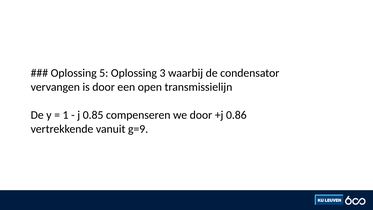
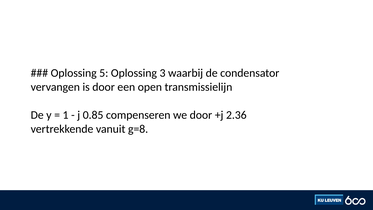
0.86: 0.86 -> 2.36 (236, 115)
g=9: g=9 -> g=8 (138, 129)
